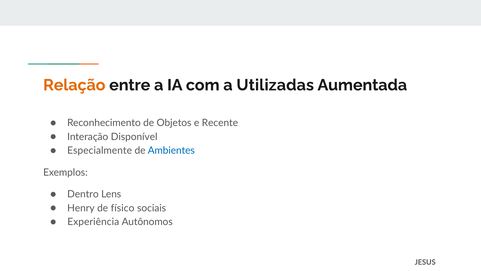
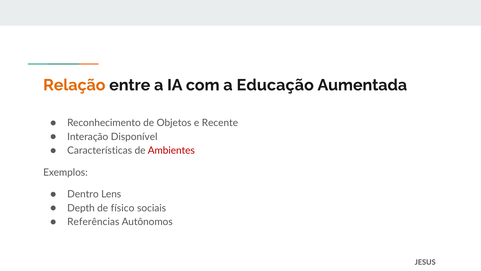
Utilizadas: Utilizadas -> Educação (275, 85)
Especialmente: Especialmente -> Características (100, 150)
Ambientes colour: blue -> red (171, 150)
Henry: Henry -> Depth (81, 208)
Experiência: Experiência -> Referências (93, 222)
